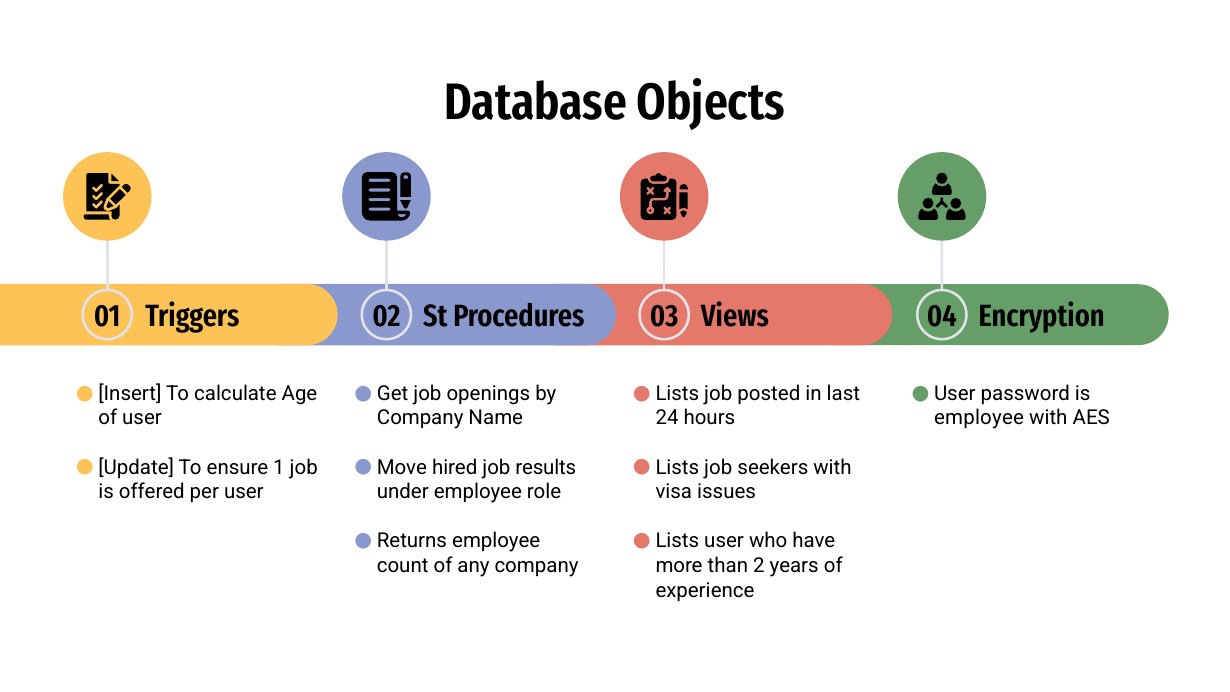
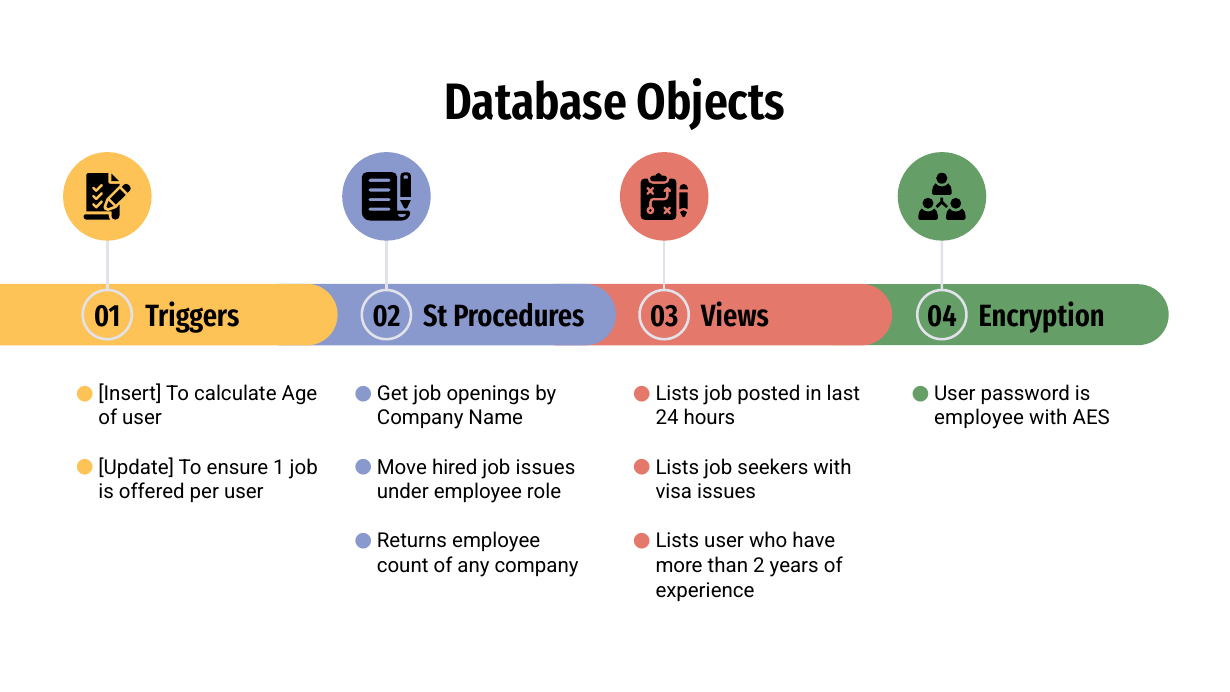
job results: results -> issues (546, 467)
